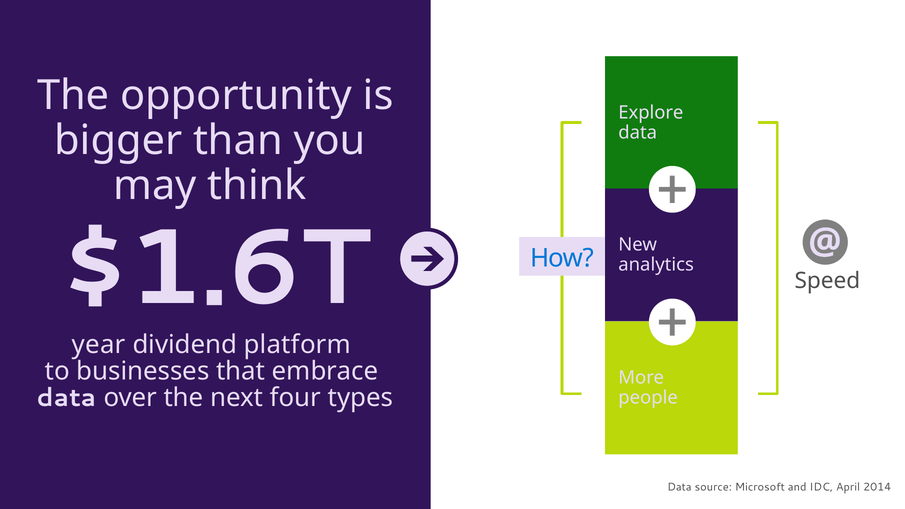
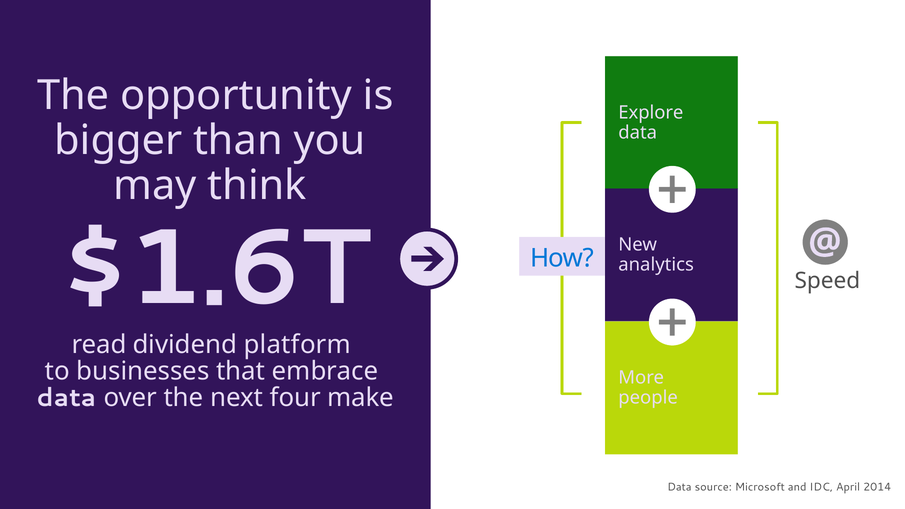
year: year -> read (99, 344)
types: types -> make (361, 398)
